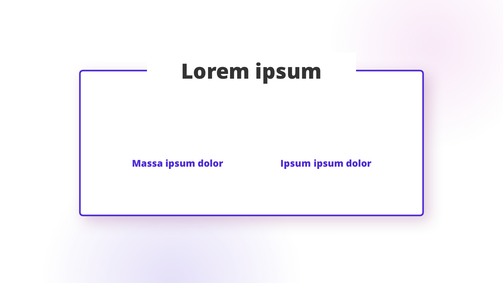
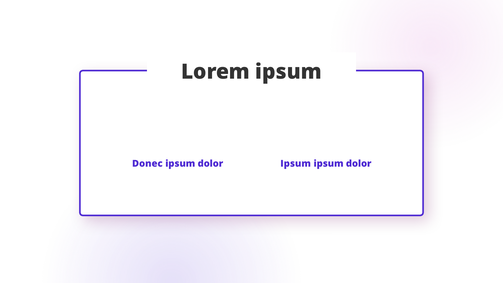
Massa: Massa -> Donec (147, 164)
